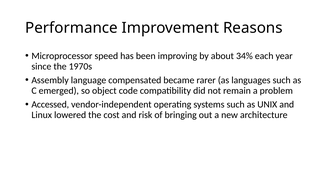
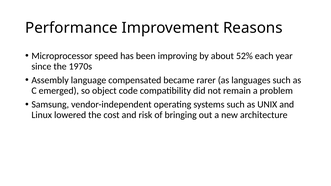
34%: 34% -> 52% (244, 56)
Accessed: Accessed -> Samsung (50, 105)
